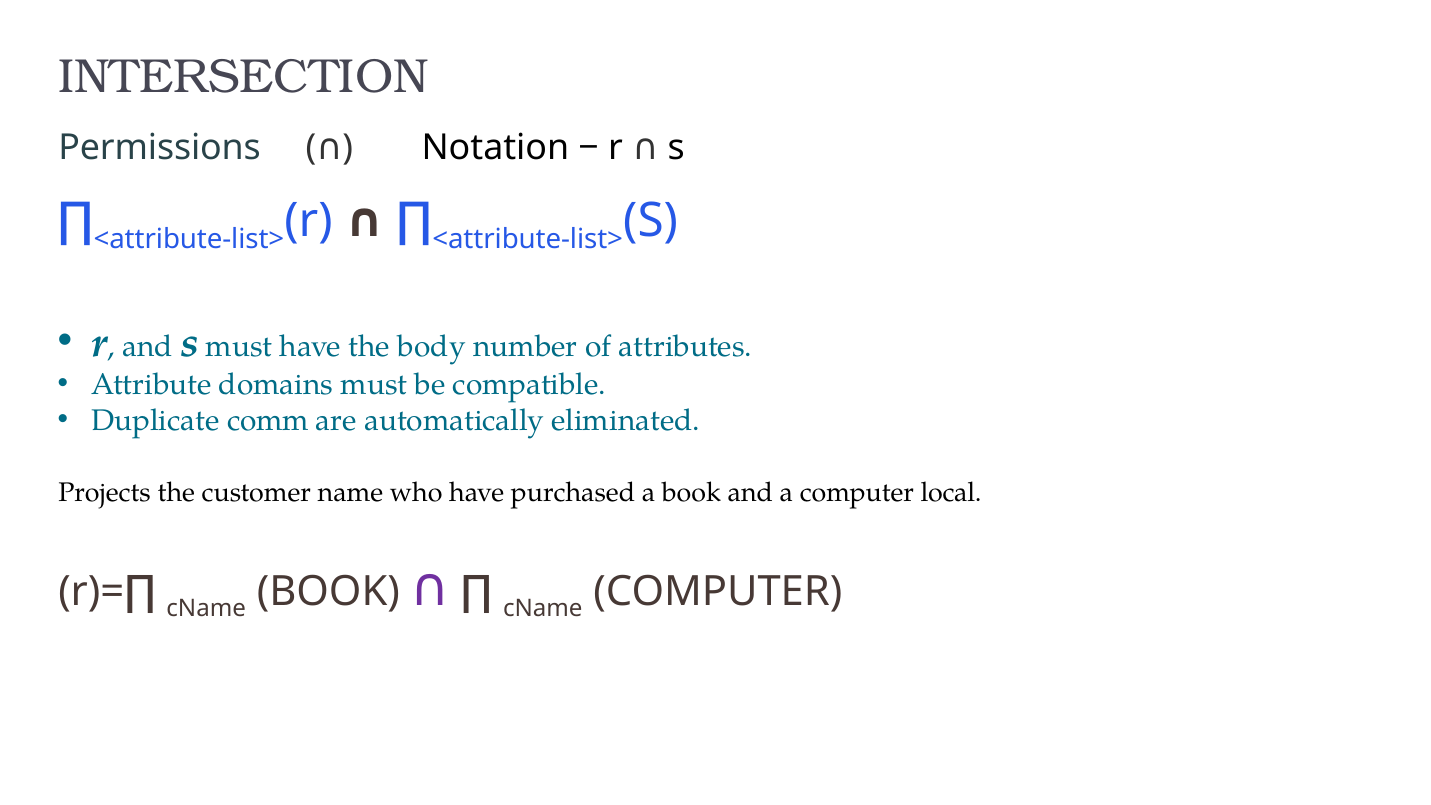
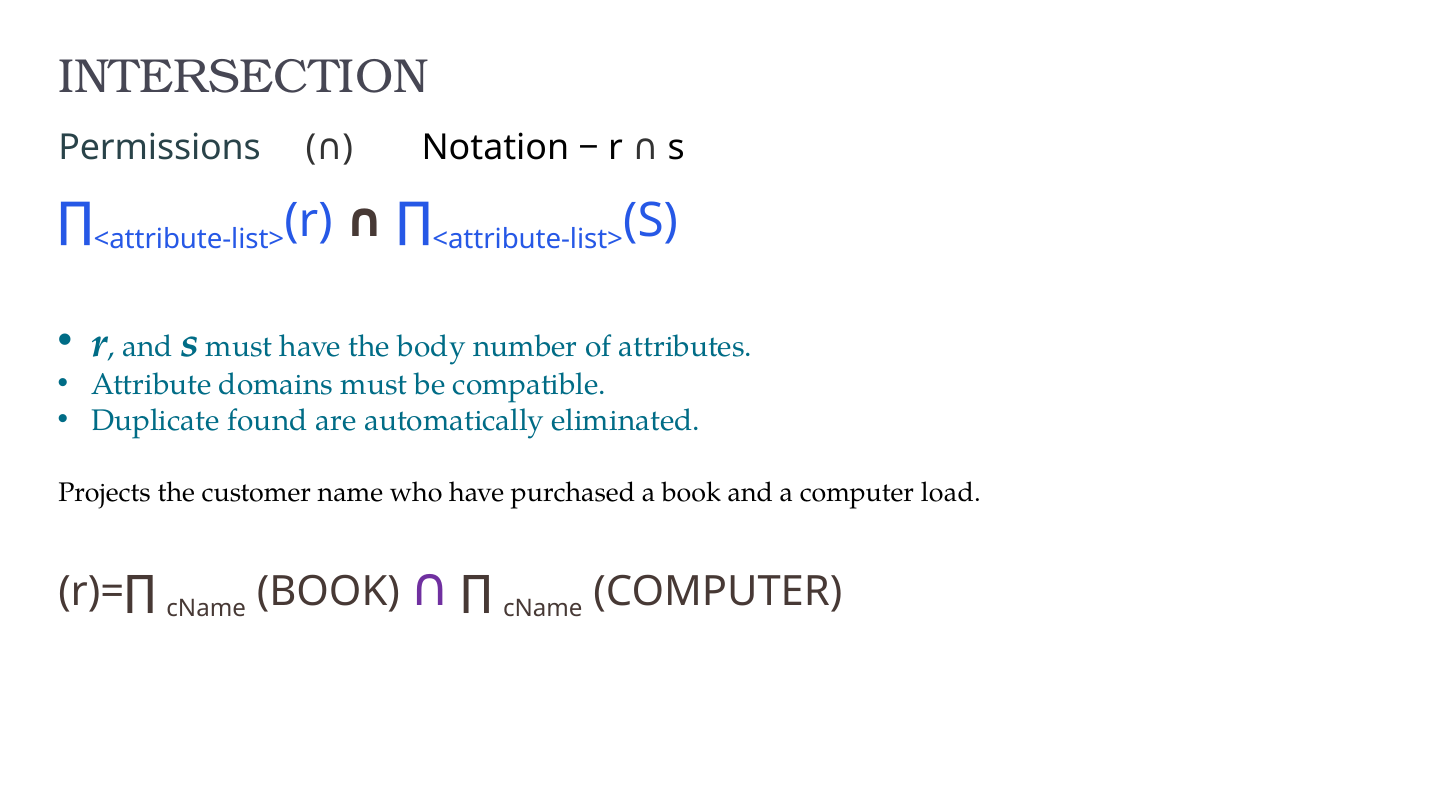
comm: comm -> found (268, 420)
local: local -> load (951, 492)
